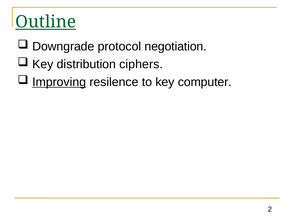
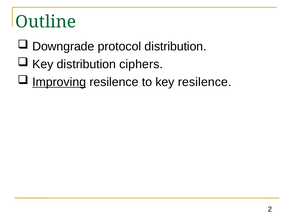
Outline underline: present -> none (46, 22)
protocol negotiation: negotiation -> distribution (176, 47)
key computer: computer -> resilence (205, 82)
